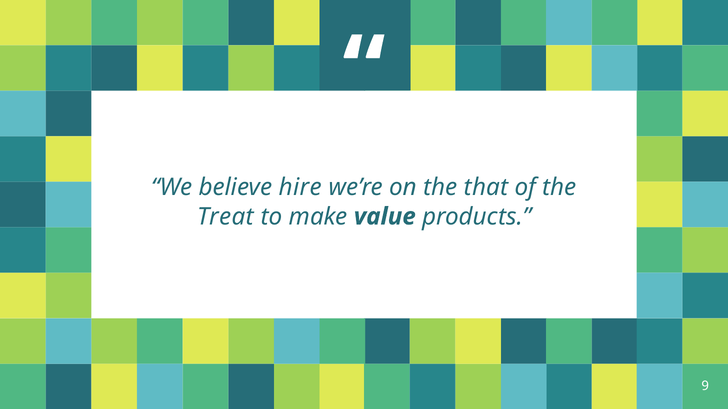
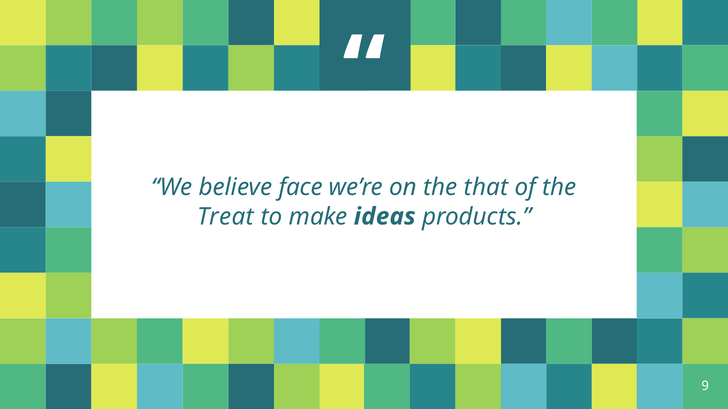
hire: hire -> face (301, 188)
value: value -> ideas (385, 217)
